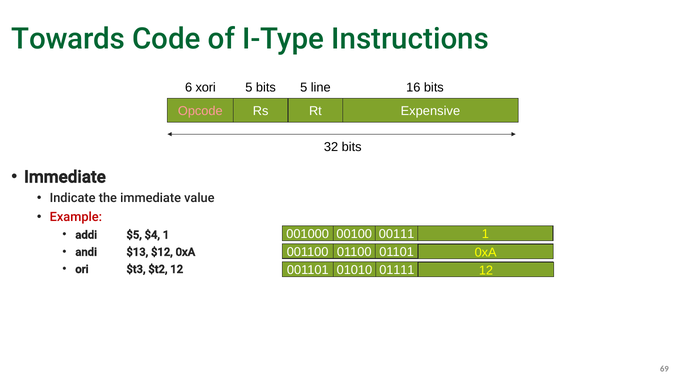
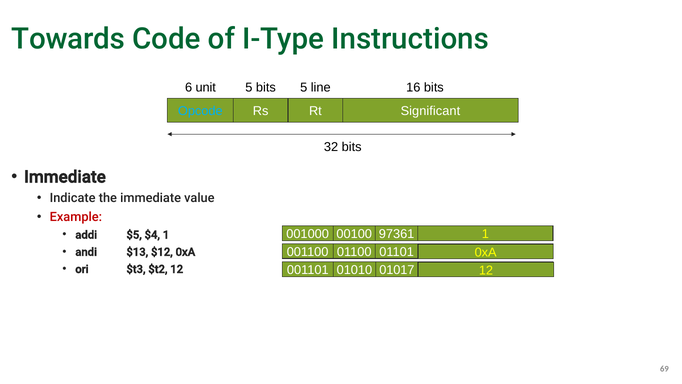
xori: xori -> unit (206, 87)
Opcode colour: pink -> light blue (200, 111)
Expensive: Expensive -> Significant (430, 111)
00111: 00111 -> 97361 (397, 234)
01111: 01111 -> 01017 (397, 270)
